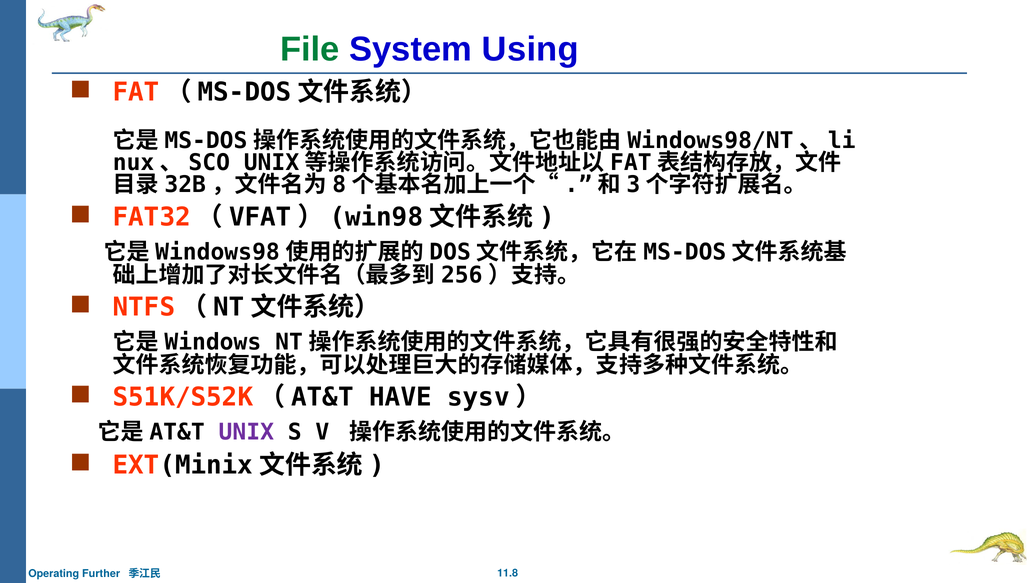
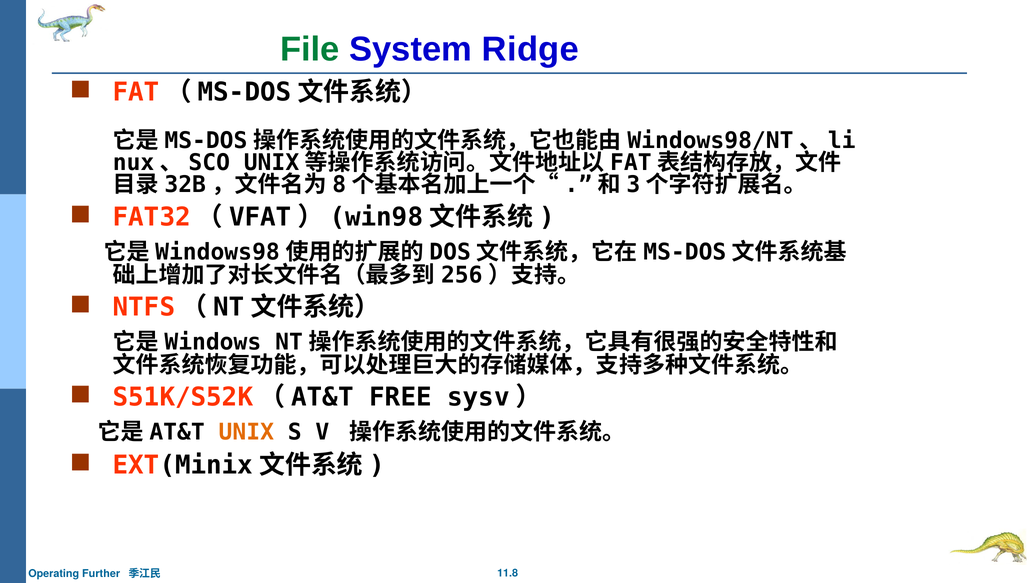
Using: Using -> Ridge (530, 50)
HAVE: HAVE -> FREE (401, 397)
UNIX colour: purple -> orange (246, 432)
